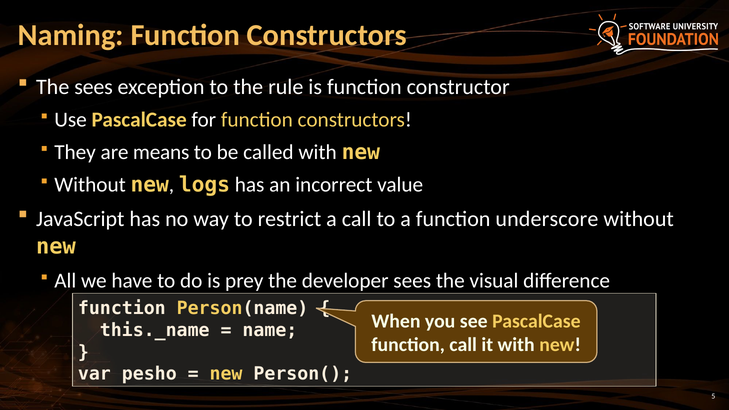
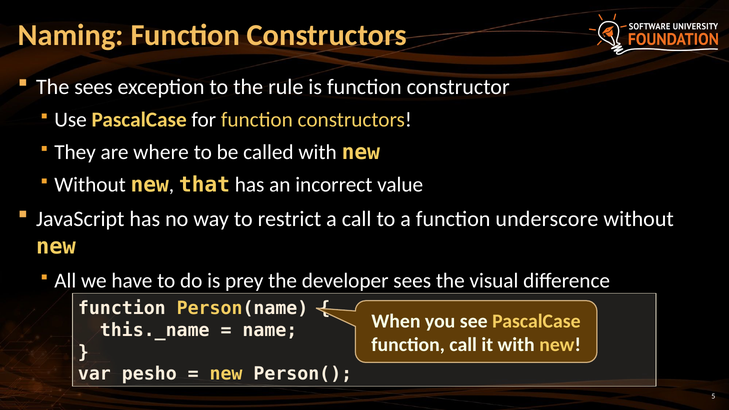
means: means -> where (161, 152)
logs: logs -> that (204, 185)
